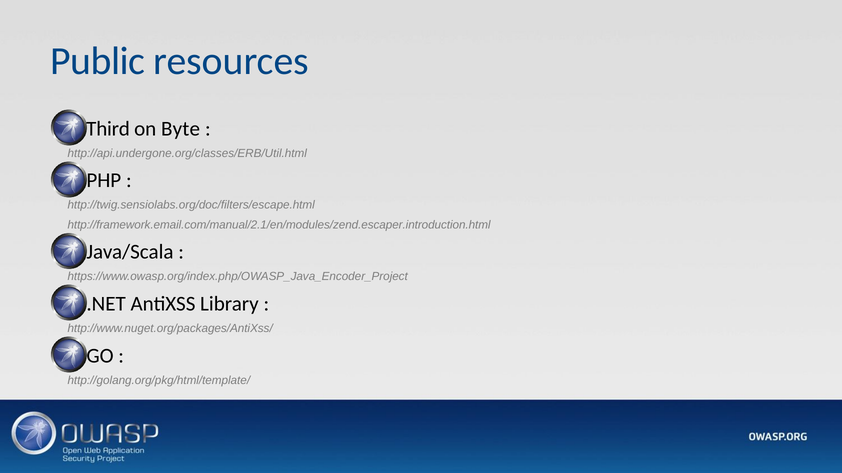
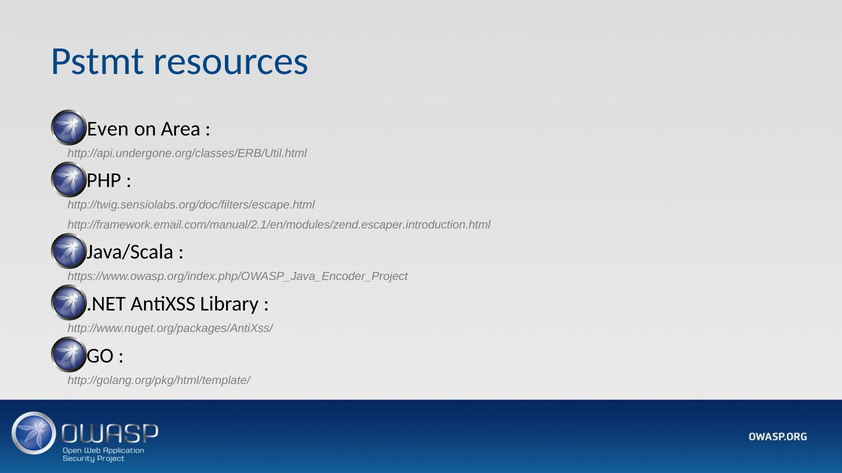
Public: Public -> Pstmt (97, 61)
Third: Third -> Even (108, 129)
Byte: Byte -> Area (181, 129)
